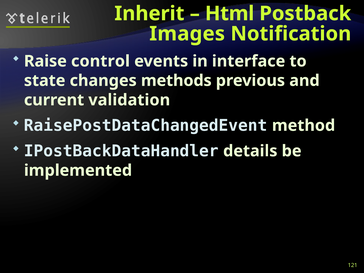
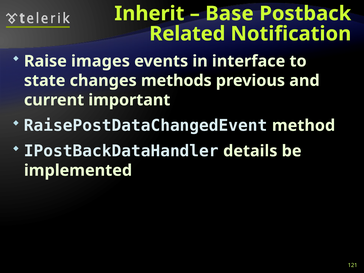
Html: Html -> Base (229, 14)
Images: Images -> Related (187, 34)
control: control -> images (100, 61)
validation: validation -> important (129, 100)
